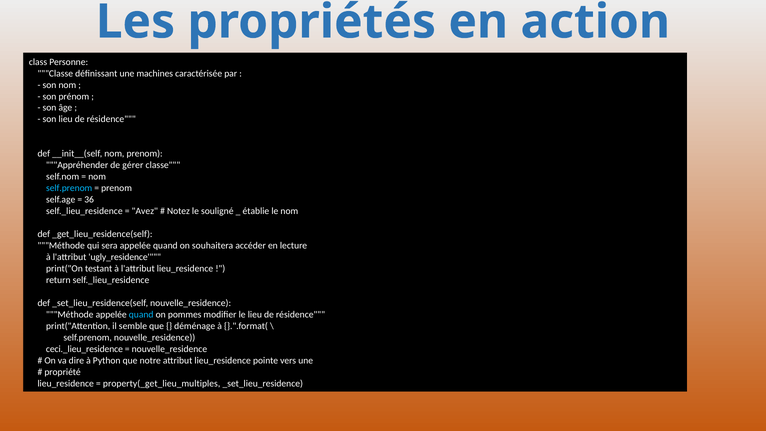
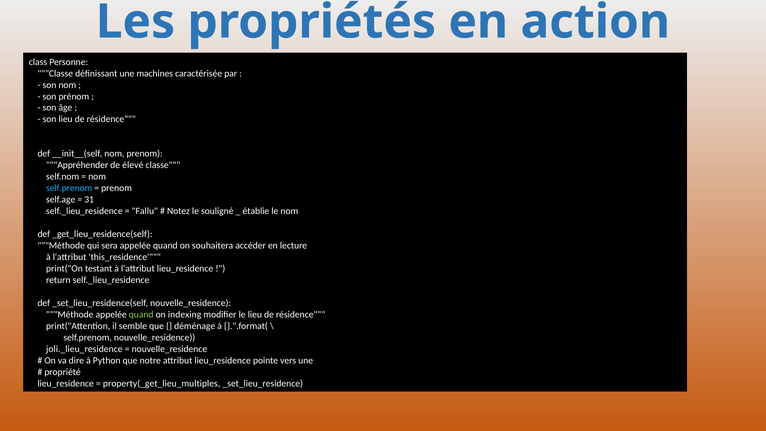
gérer: gérer -> élevé (133, 165)
36: 36 -> 31 (89, 200)
Avez: Avez -> Fallu (145, 211)
ugly_residence: ugly_residence -> this_residence (125, 257)
quand colour: light blue -> light green (141, 315)
pommes: pommes -> indexing (185, 315)
ceci._lieu_residence: ceci._lieu_residence -> joli._lieu_residence (84, 349)
